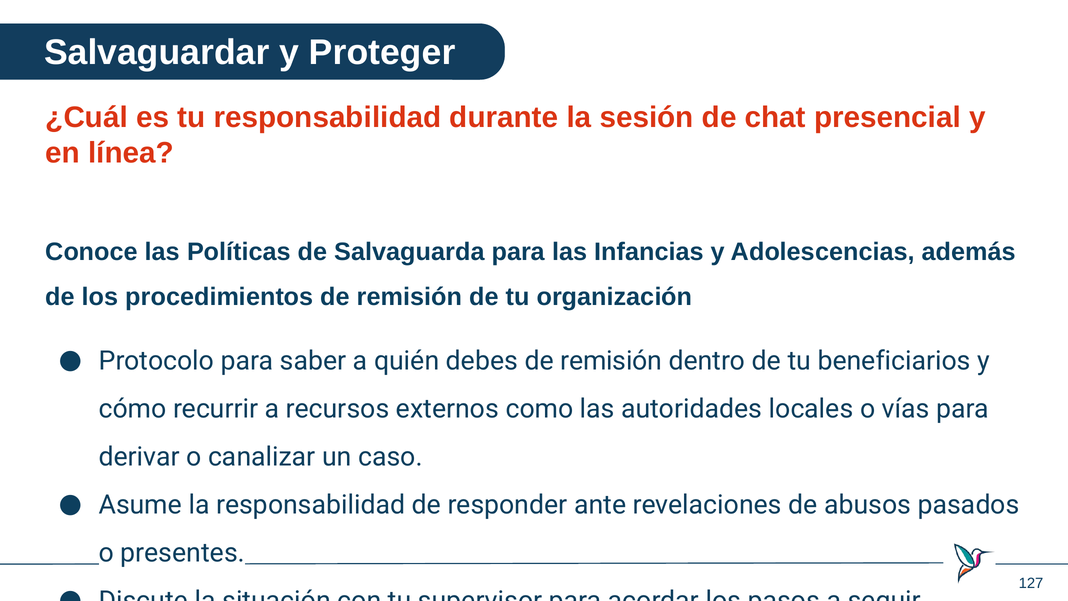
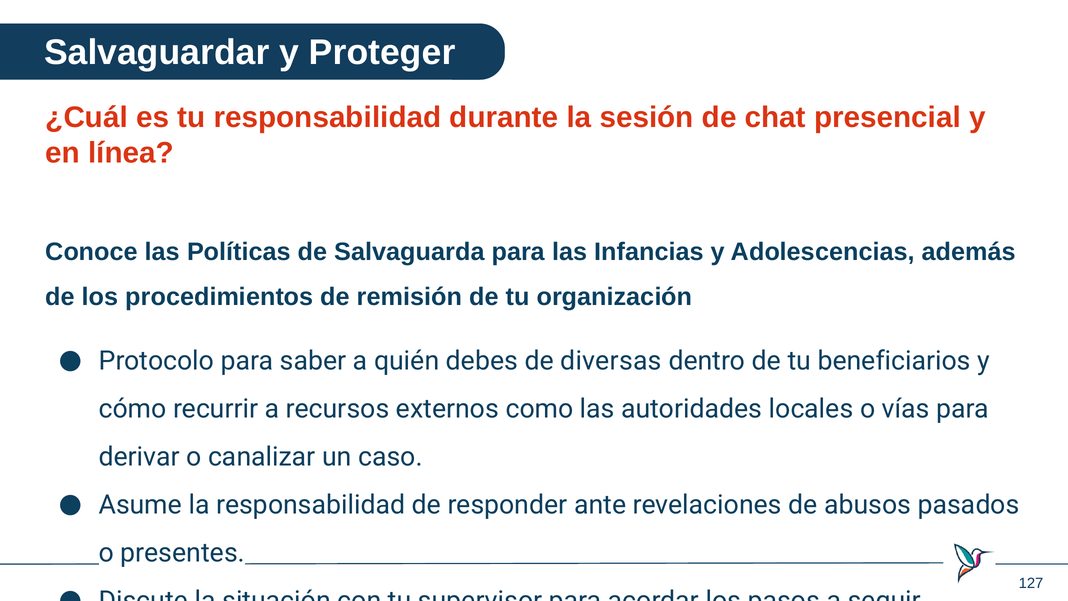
debes de remisión: remisión -> diversas (611, 361)
